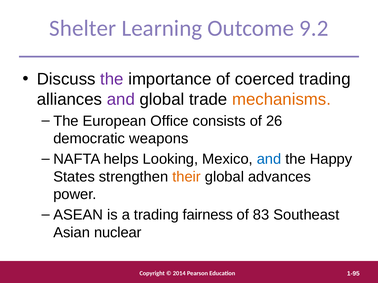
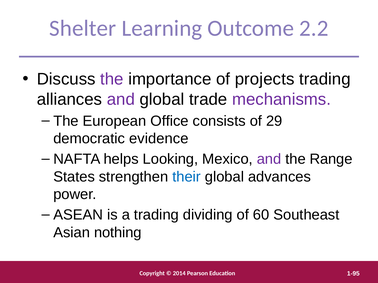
9.2: 9.2 -> 2.2 (314, 28)
coerced: coerced -> projects (265, 79)
mechanisms colour: orange -> purple (282, 99)
26: 26 -> 29 (274, 121)
weapons: weapons -> evidence (159, 139)
and colour: blue -> purple (269, 159)
Happy: Happy -> Range (331, 159)
their colour: orange -> blue (187, 177)
fairness: fairness -> dividing (208, 215)
83: 83 -> 60 (261, 215)
nuclear: nuclear -> nothing (118, 233)
